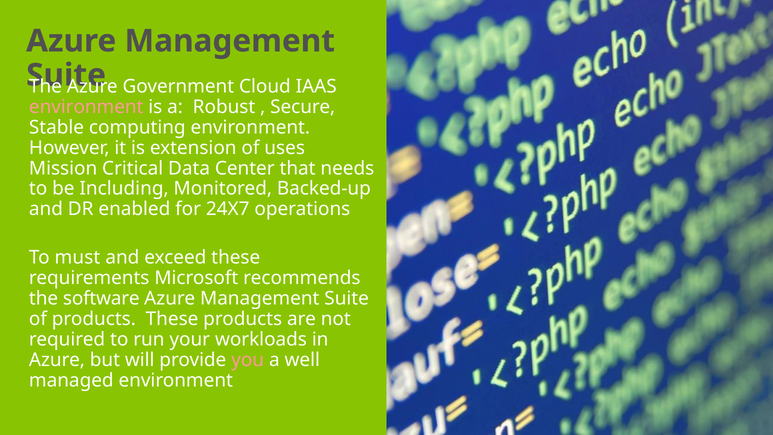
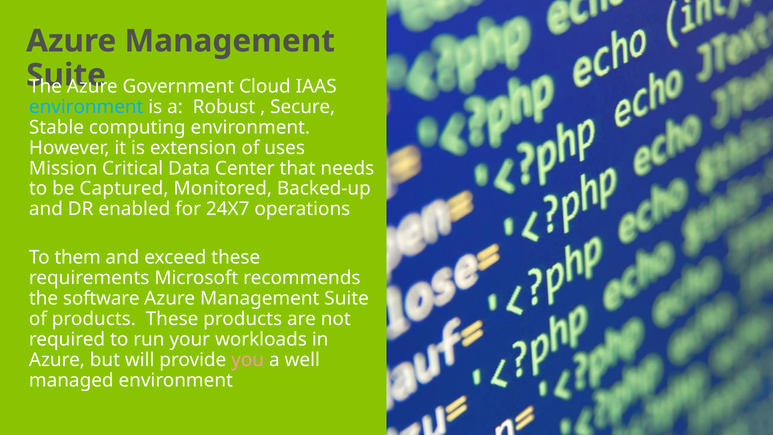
environment colour: pink -> light blue (86, 107)
Including: Including -> Captured (124, 189)
must: must -> them (78, 258)
